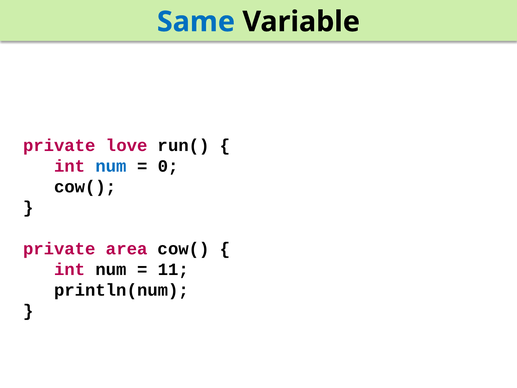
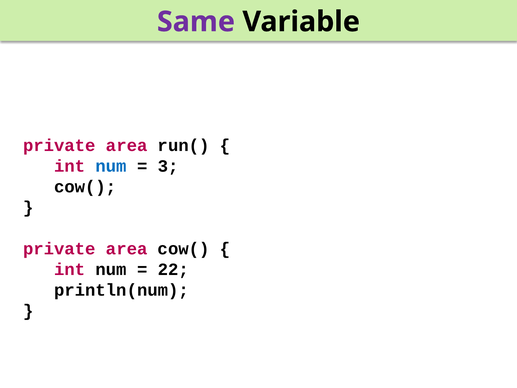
Same colour: blue -> purple (196, 22)
love: love -> area (127, 145)
0: 0 -> 3 (168, 166)
11: 11 -> 22 (173, 269)
